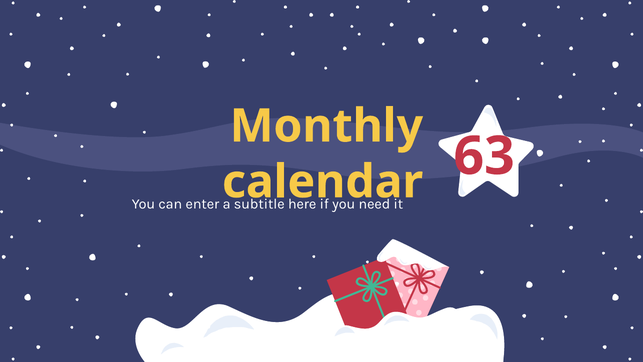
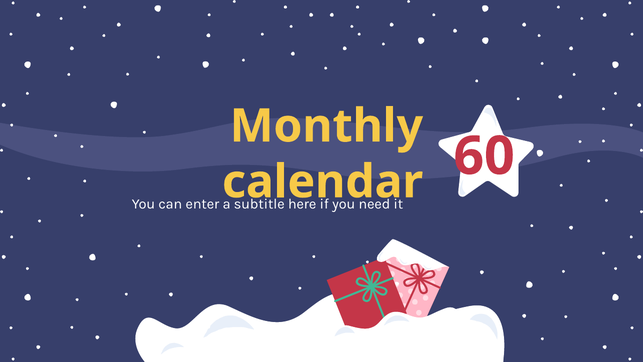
63: 63 -> 60 (484, 156)
